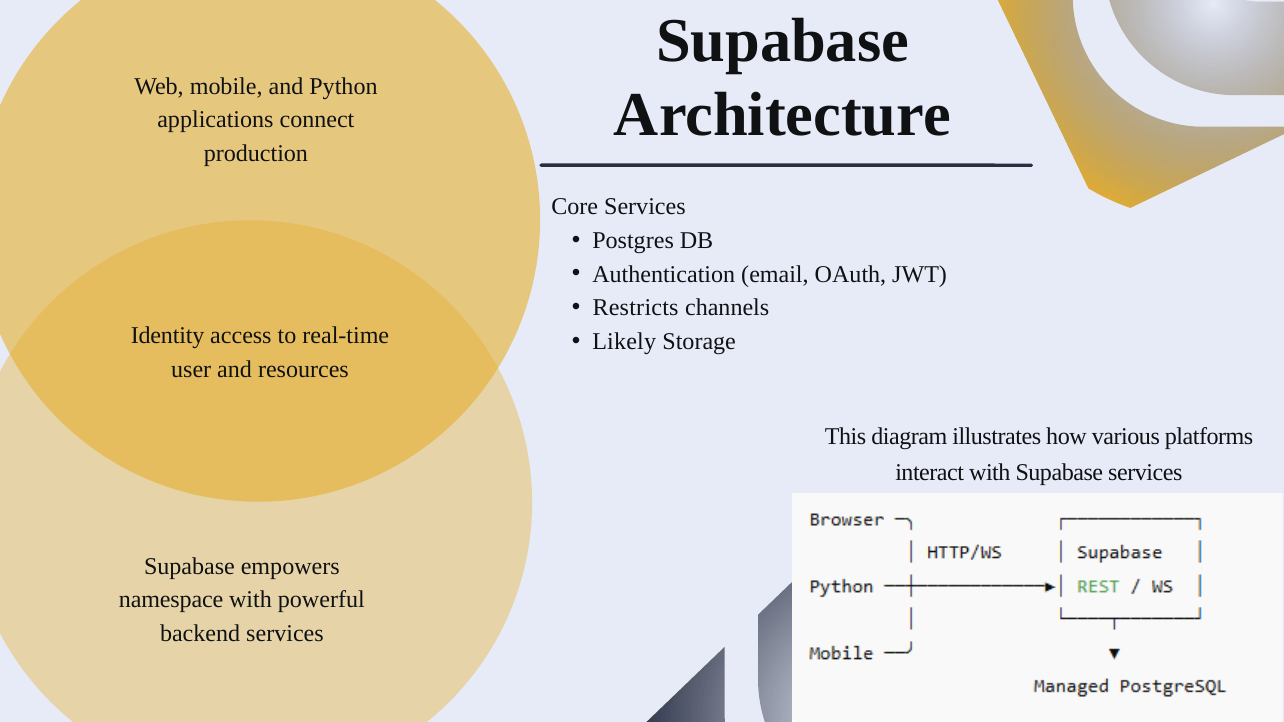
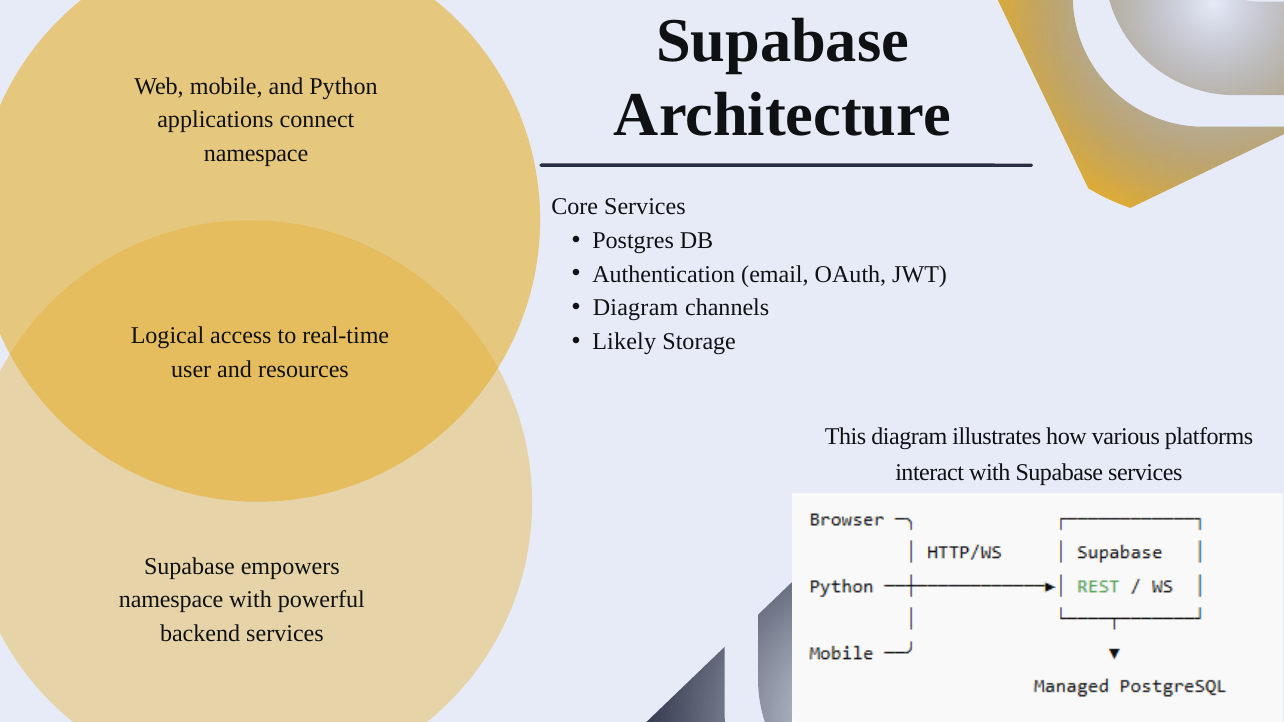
production: production -> namespace (256, 154)
Restricts: Restricts -> Diagram (636, 308)
Identity: Identity -> Logical (167, 336)
